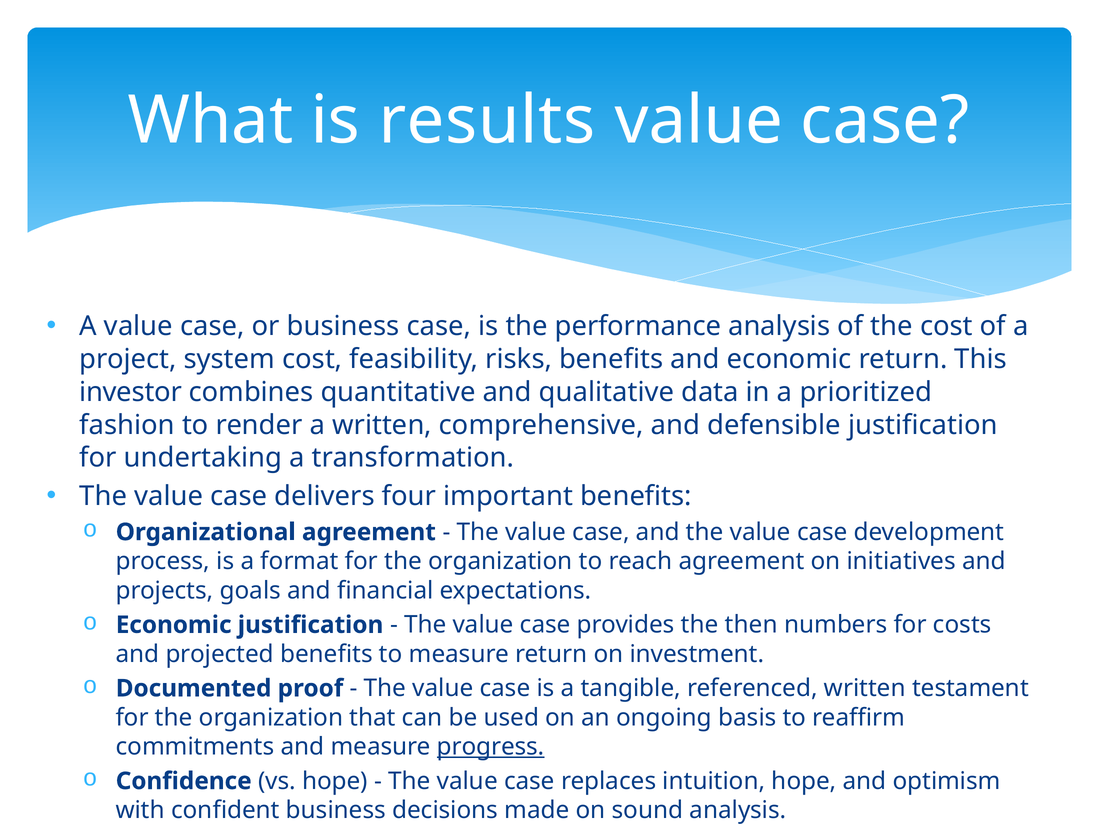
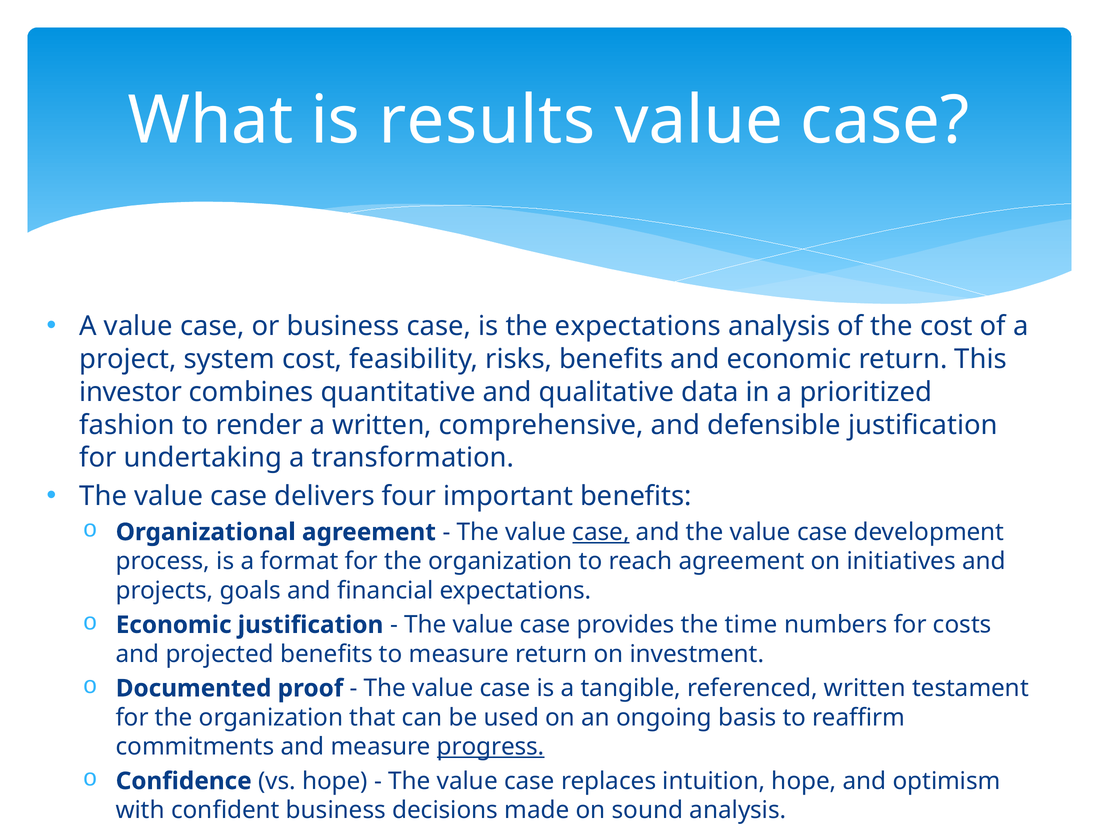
the performance: performance -> expectations (638, 326)
case underline: none -> present (601, 532)
then: then -> time (751, 625)
